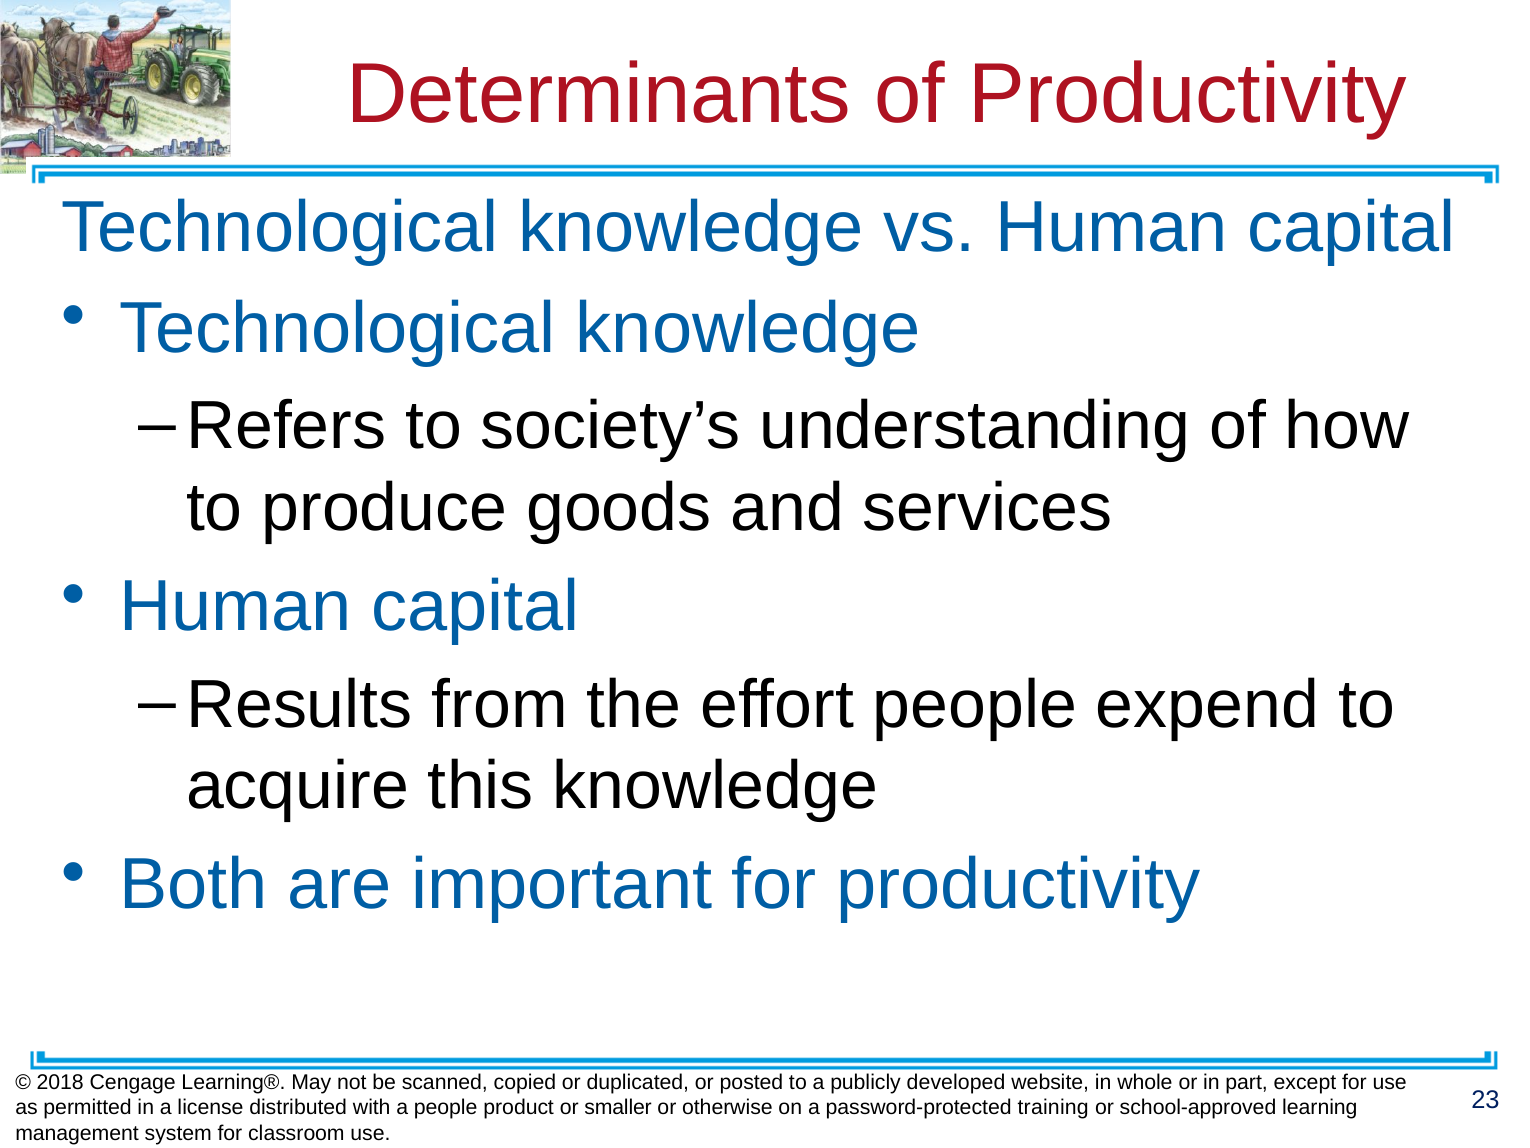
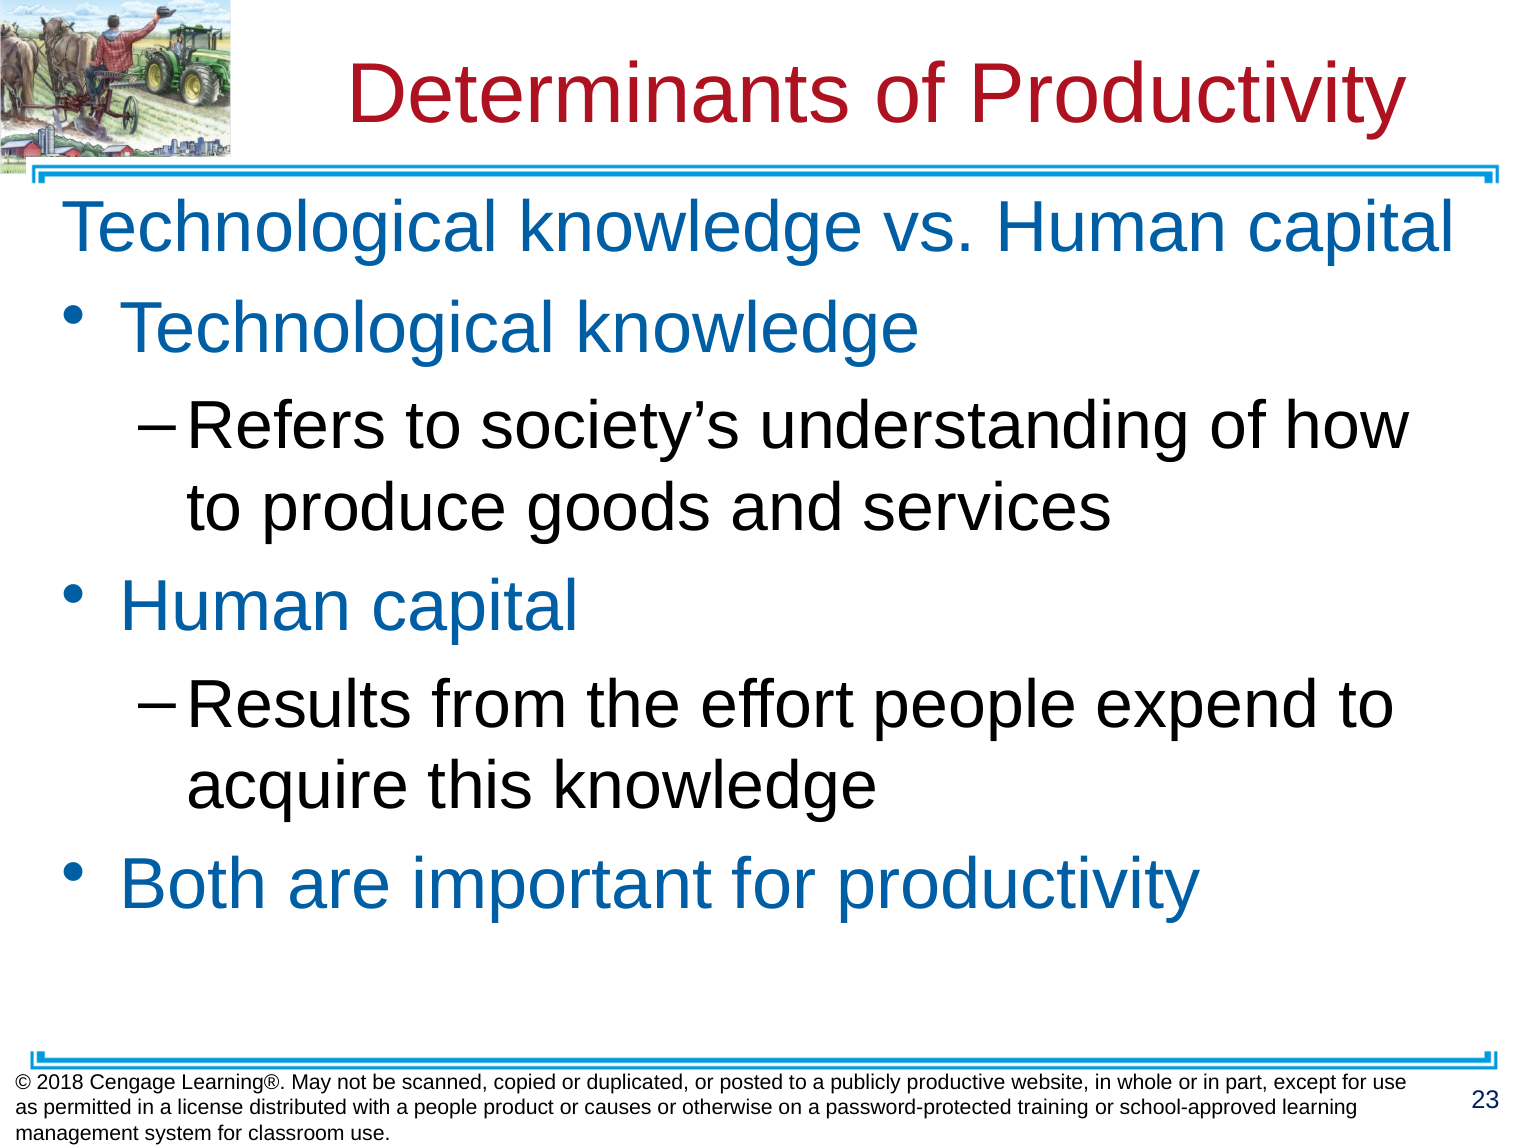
developed: developed -> productive (956, 1082)
smaller: smaller -> causes (618, 1107)
